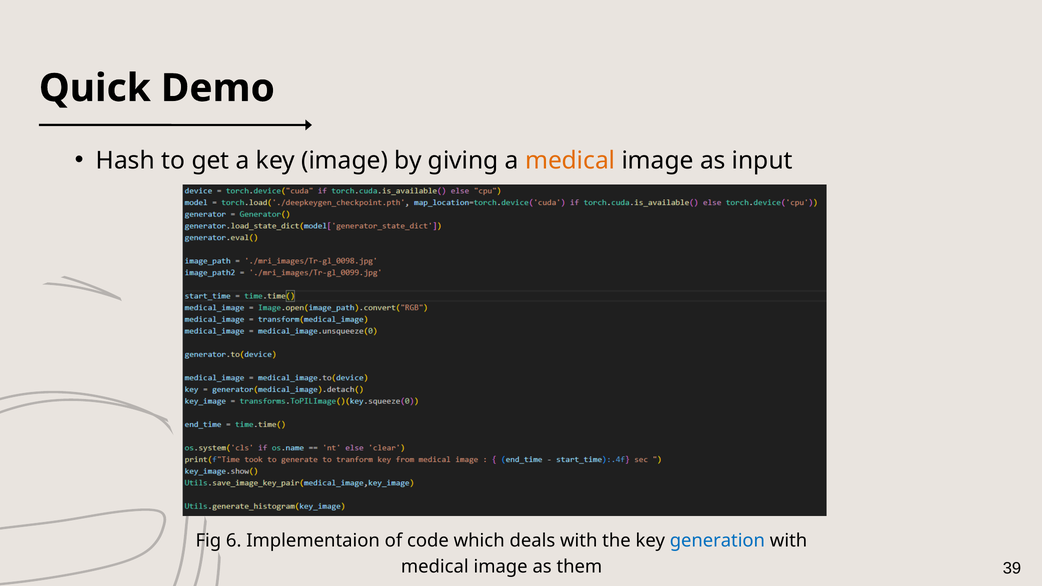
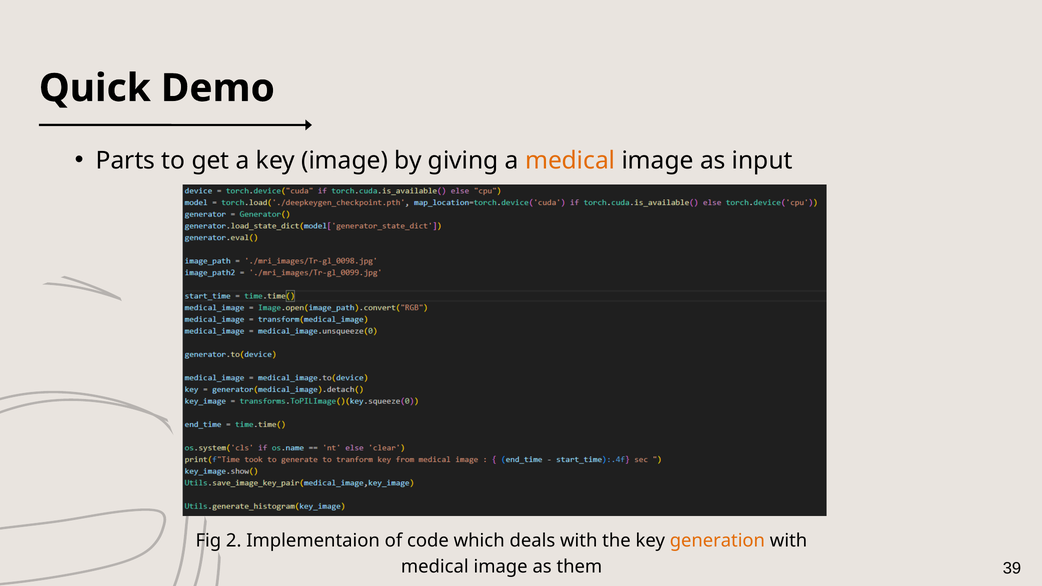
Hash: Hash -> Parts (125, 160)
6: 6 -> 2 (234, 541)
generation colour: blue -> orange (717, 541)
